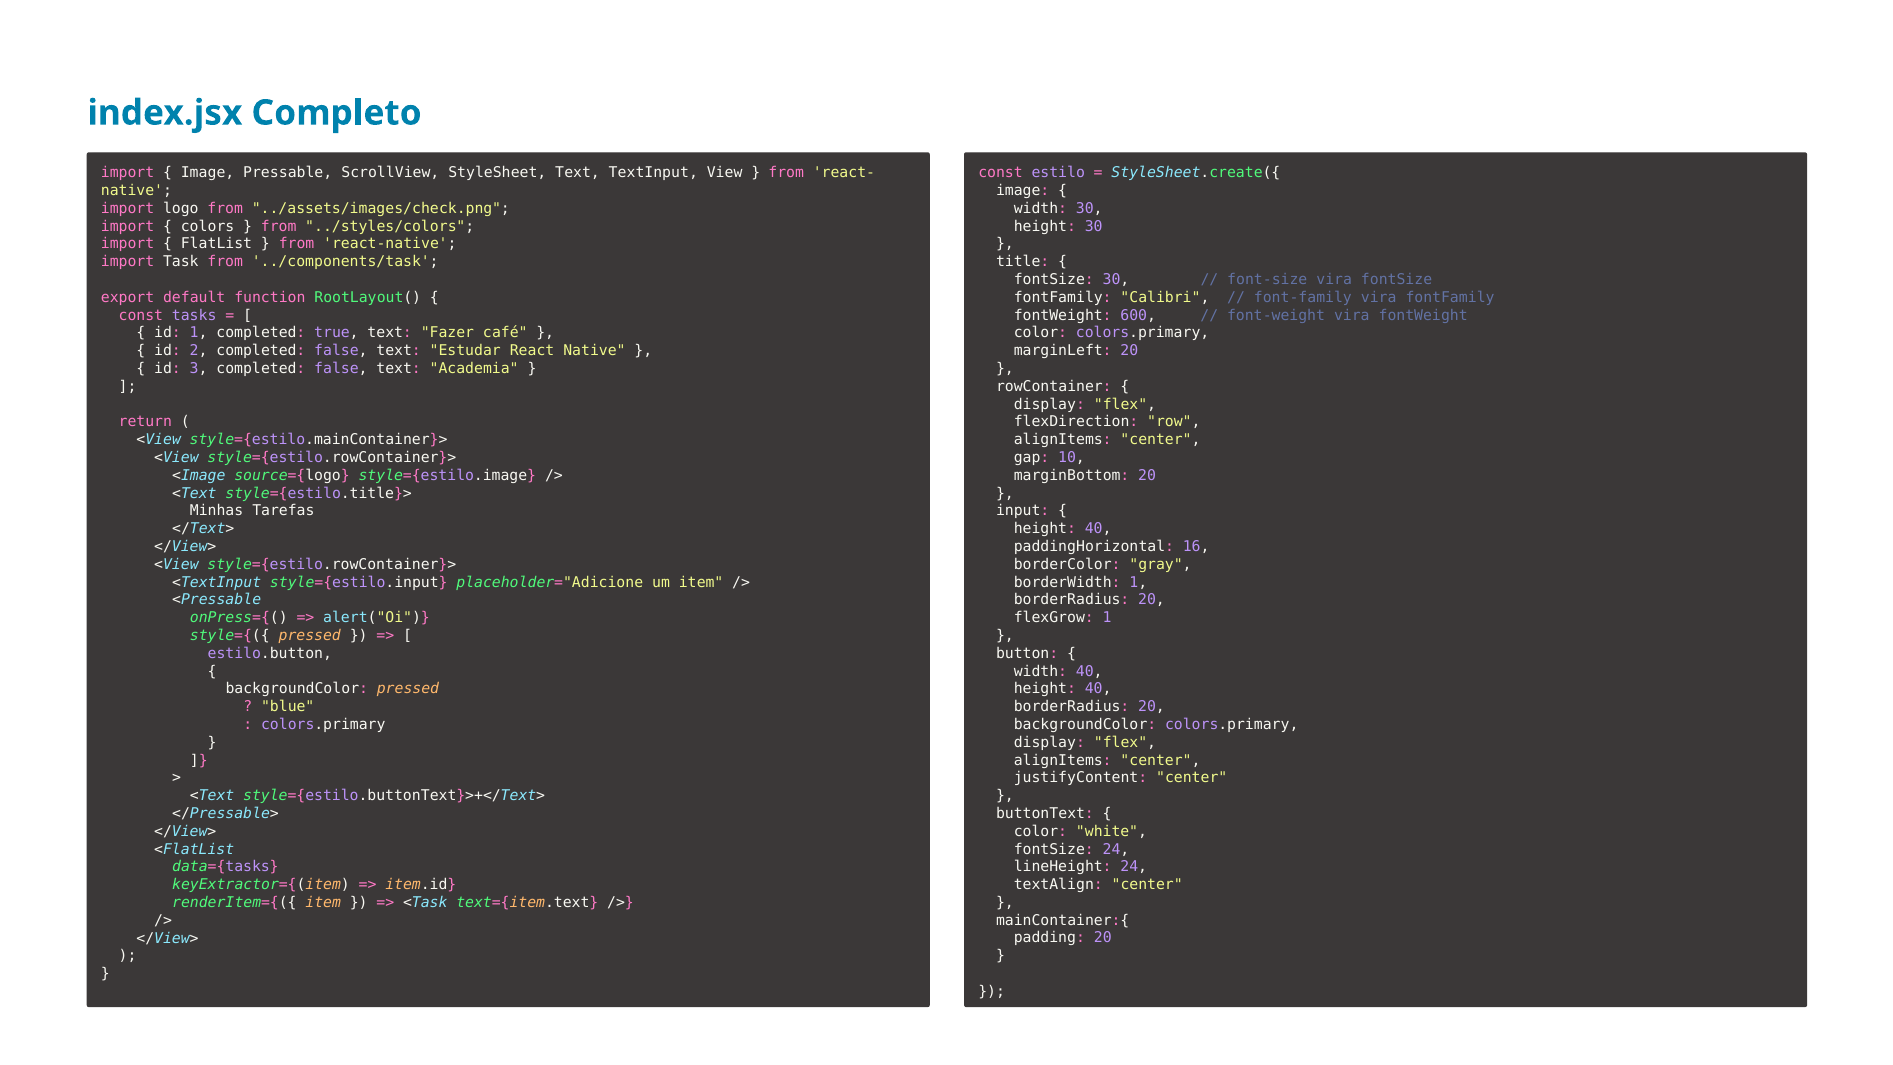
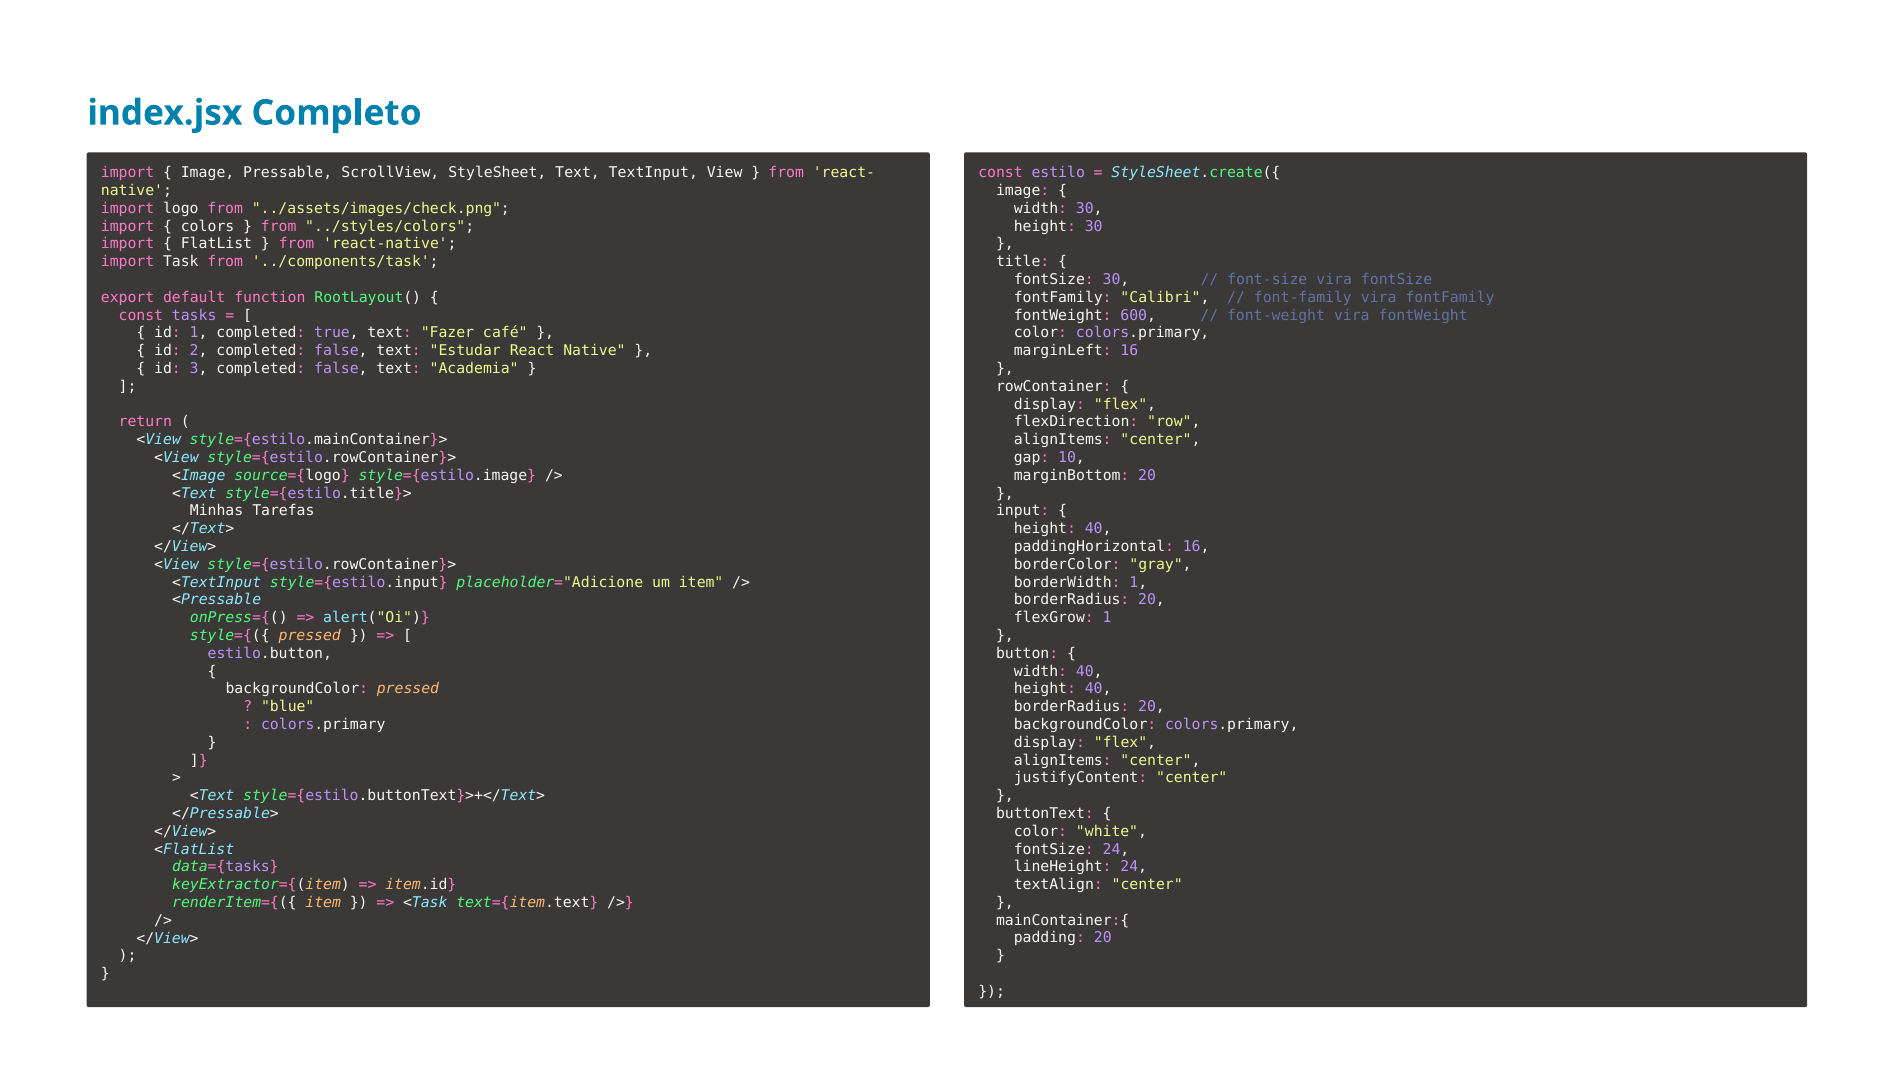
marginLeft 20: 20 -> 16 (1129, 351)
